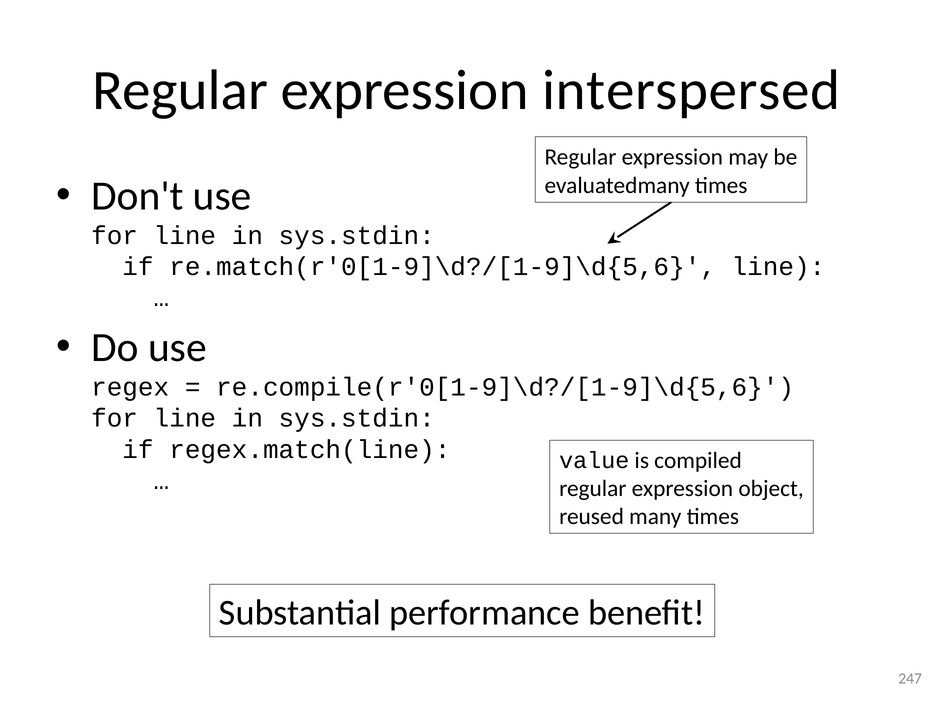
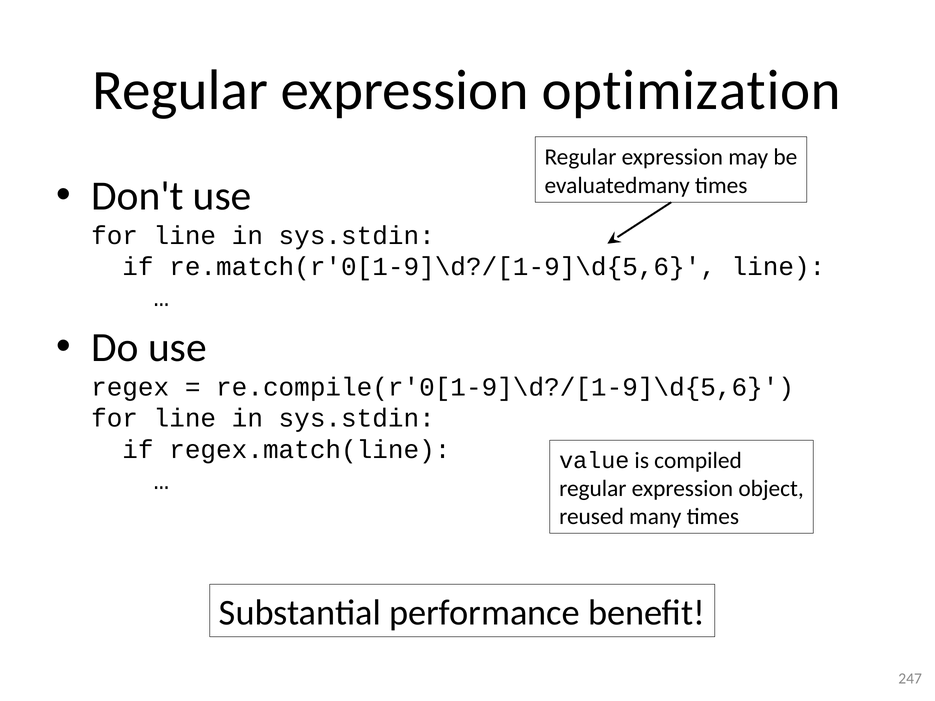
interspersed: interspersed -> optimization (691, 91)
